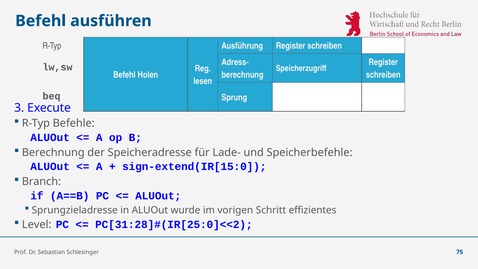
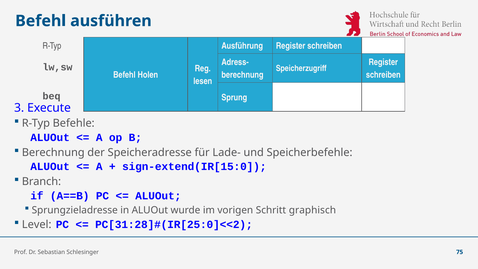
effizientes: effizientes -> graphisch (312, 210)
